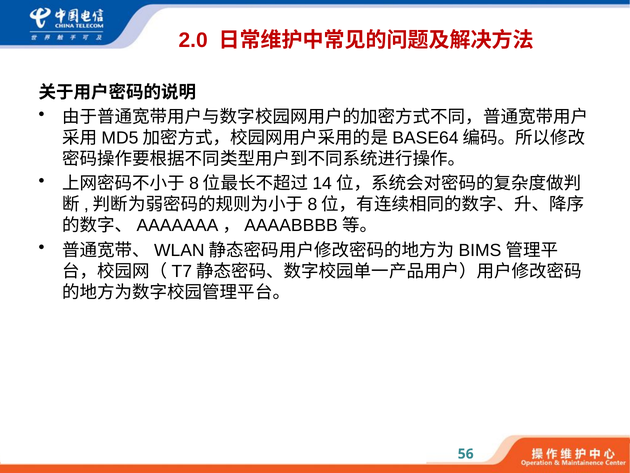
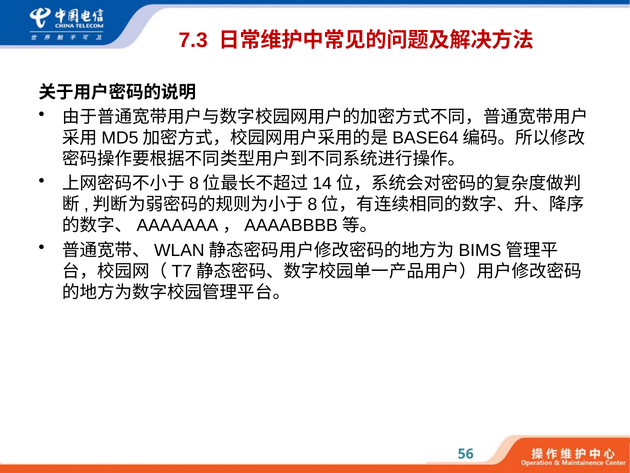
2.0: 2.0 -> 7.3 (193, 40)
